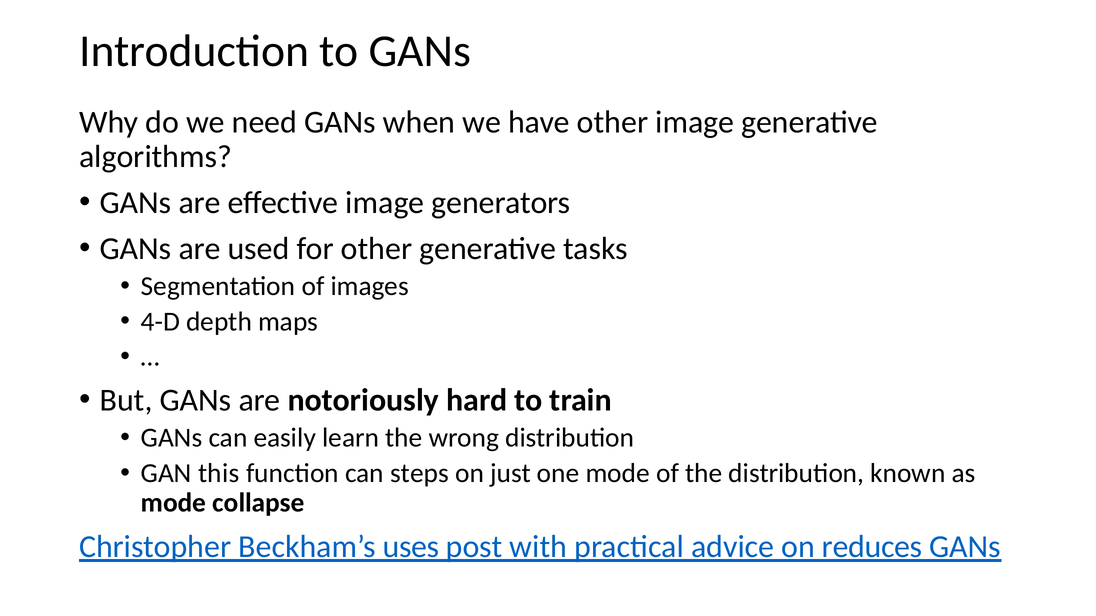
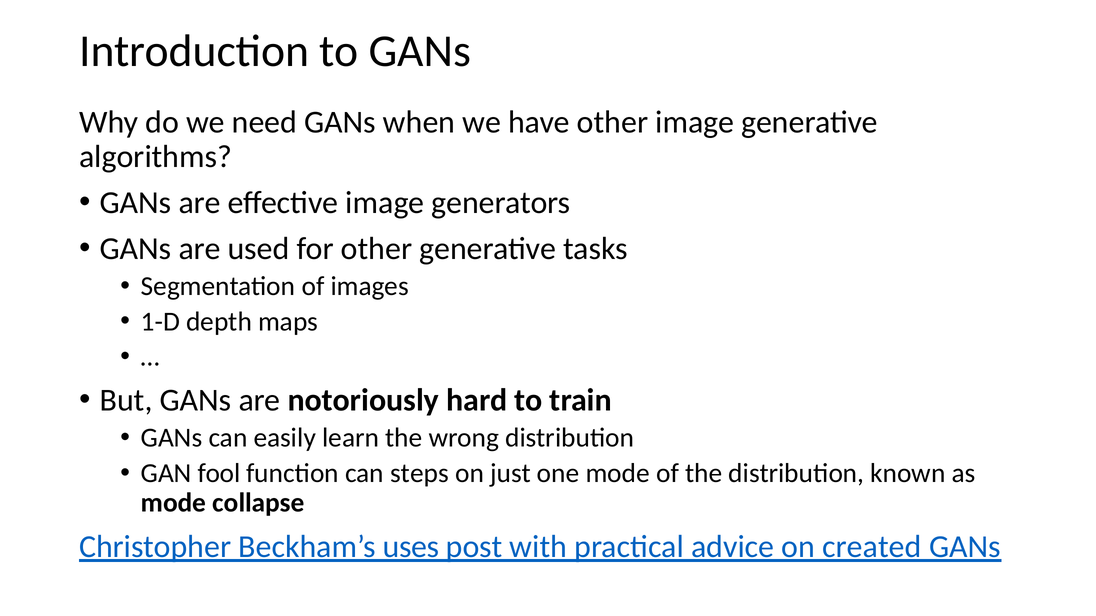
4-D: 4-D -> 1-D (160, 322)
this: this -> fool (219, 474)
reduces: reduces -> created (872, 547)
